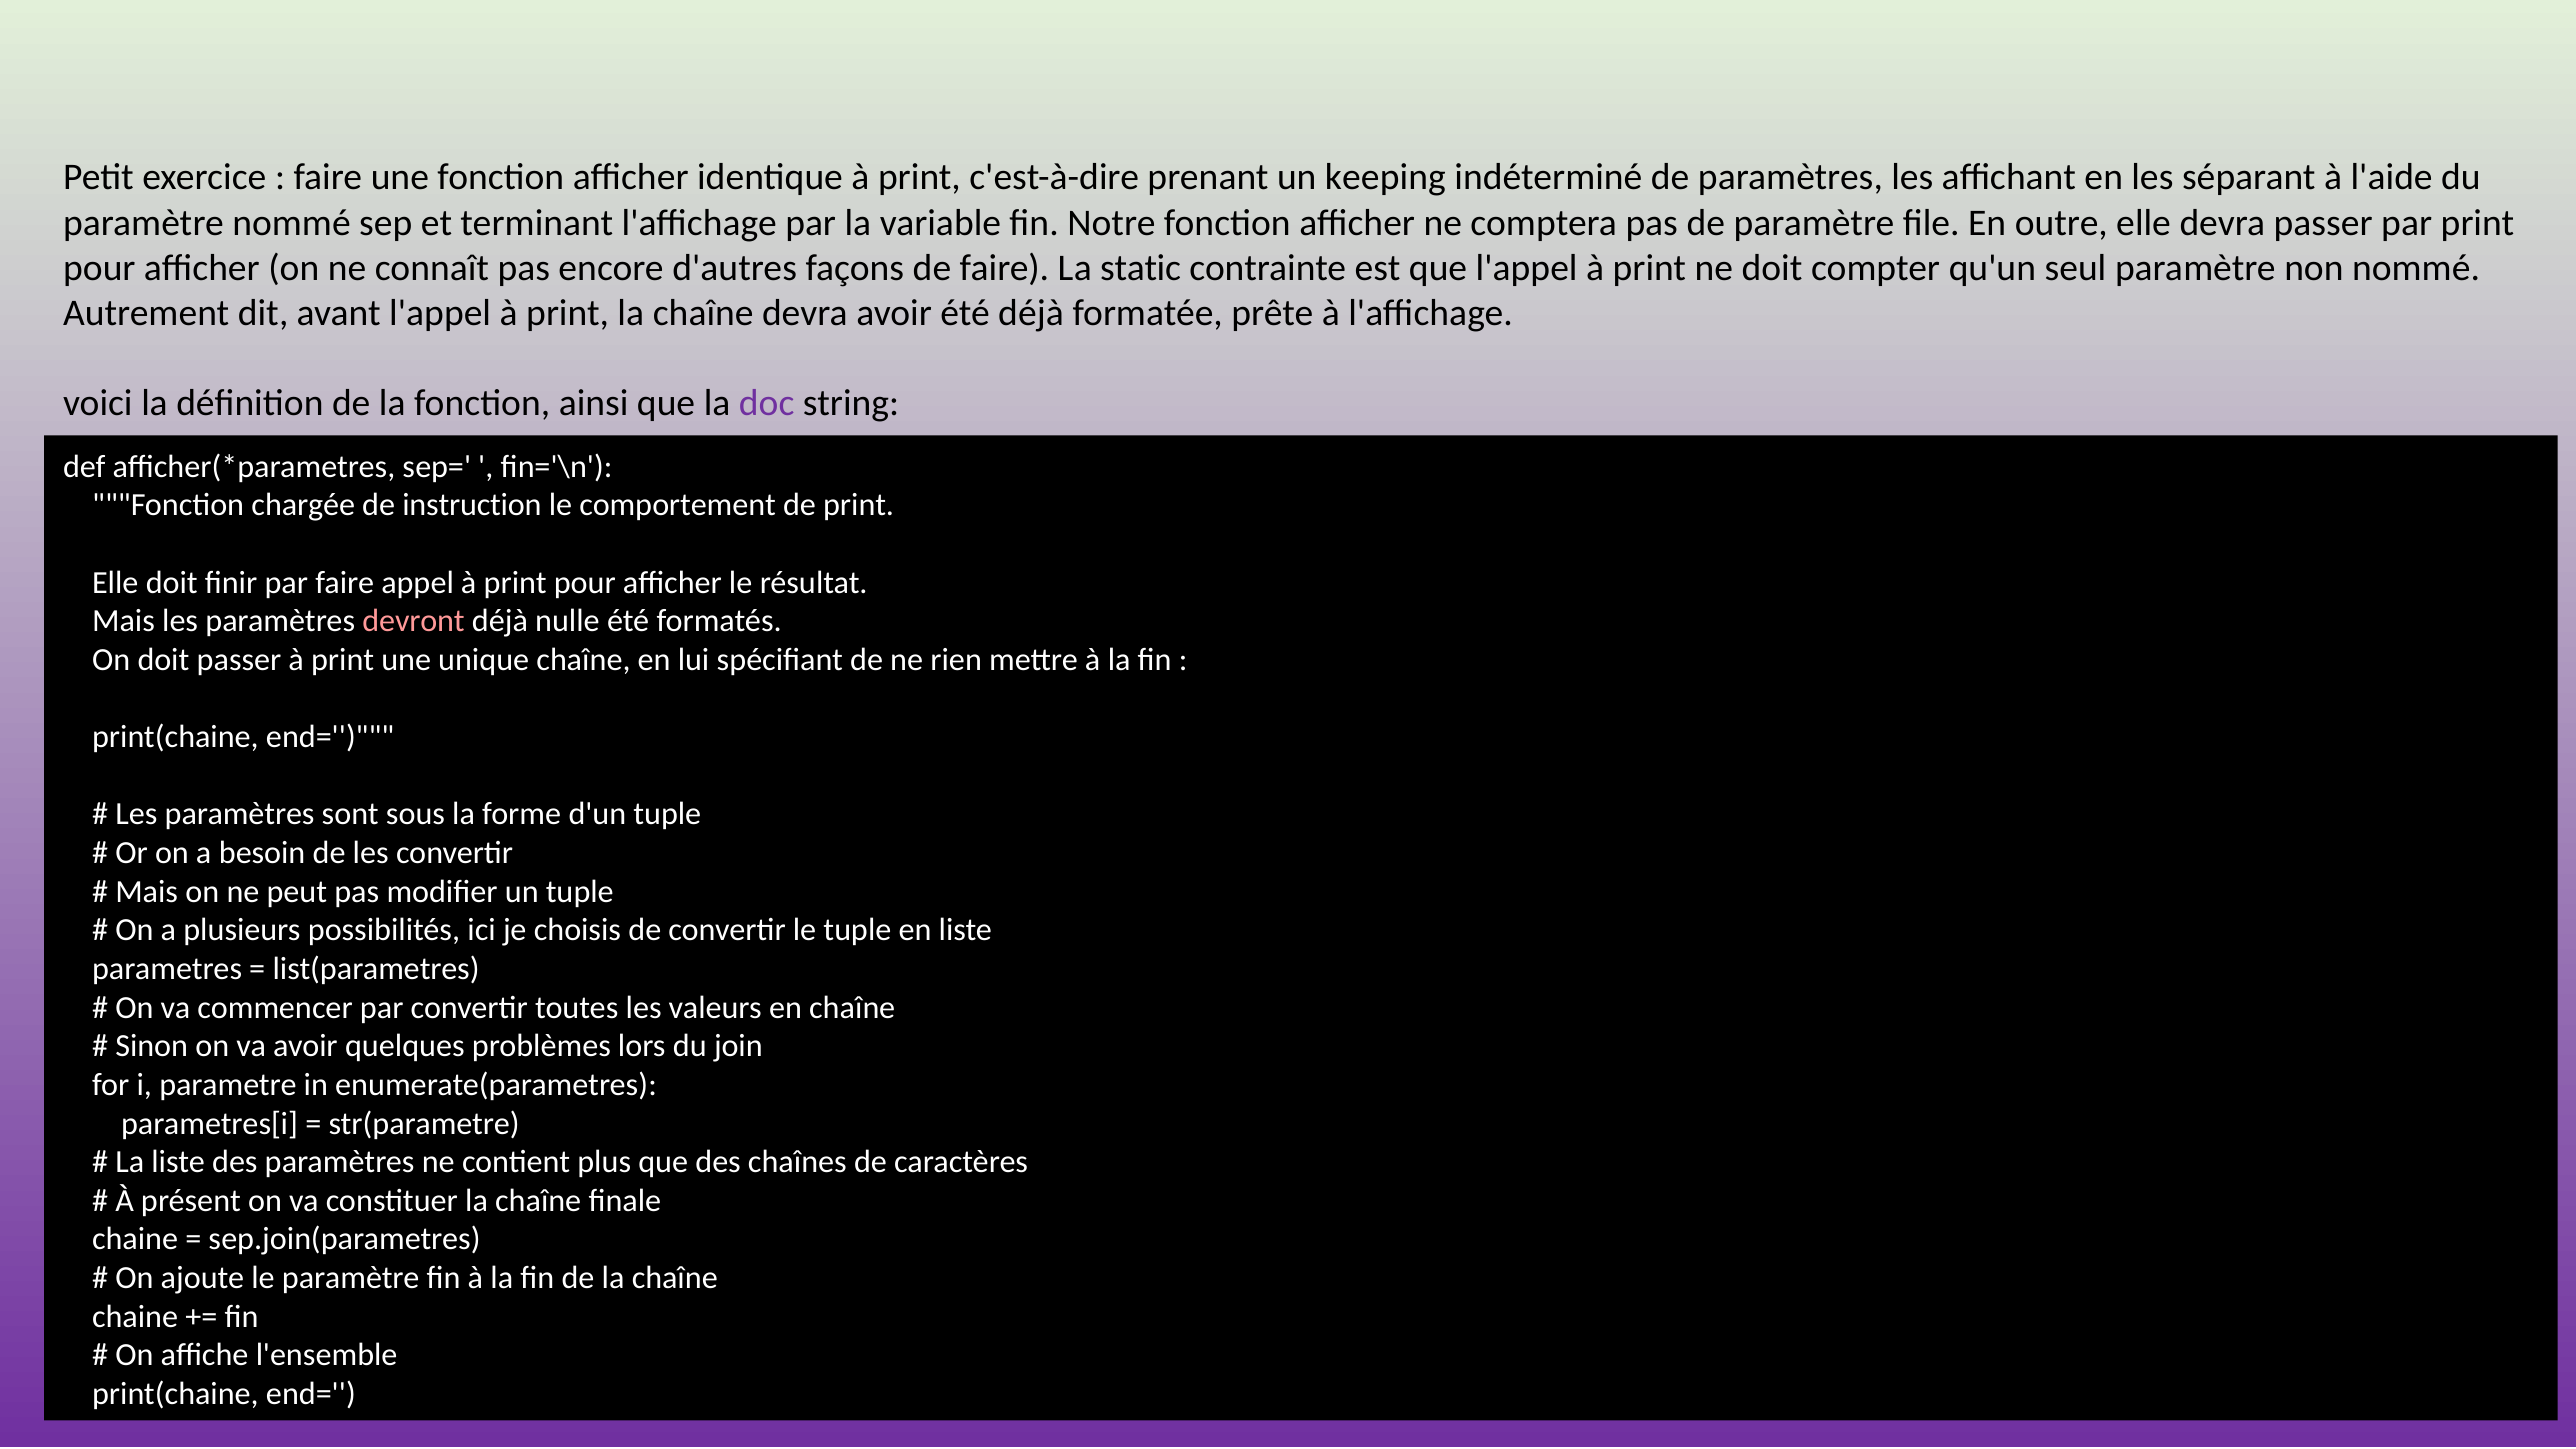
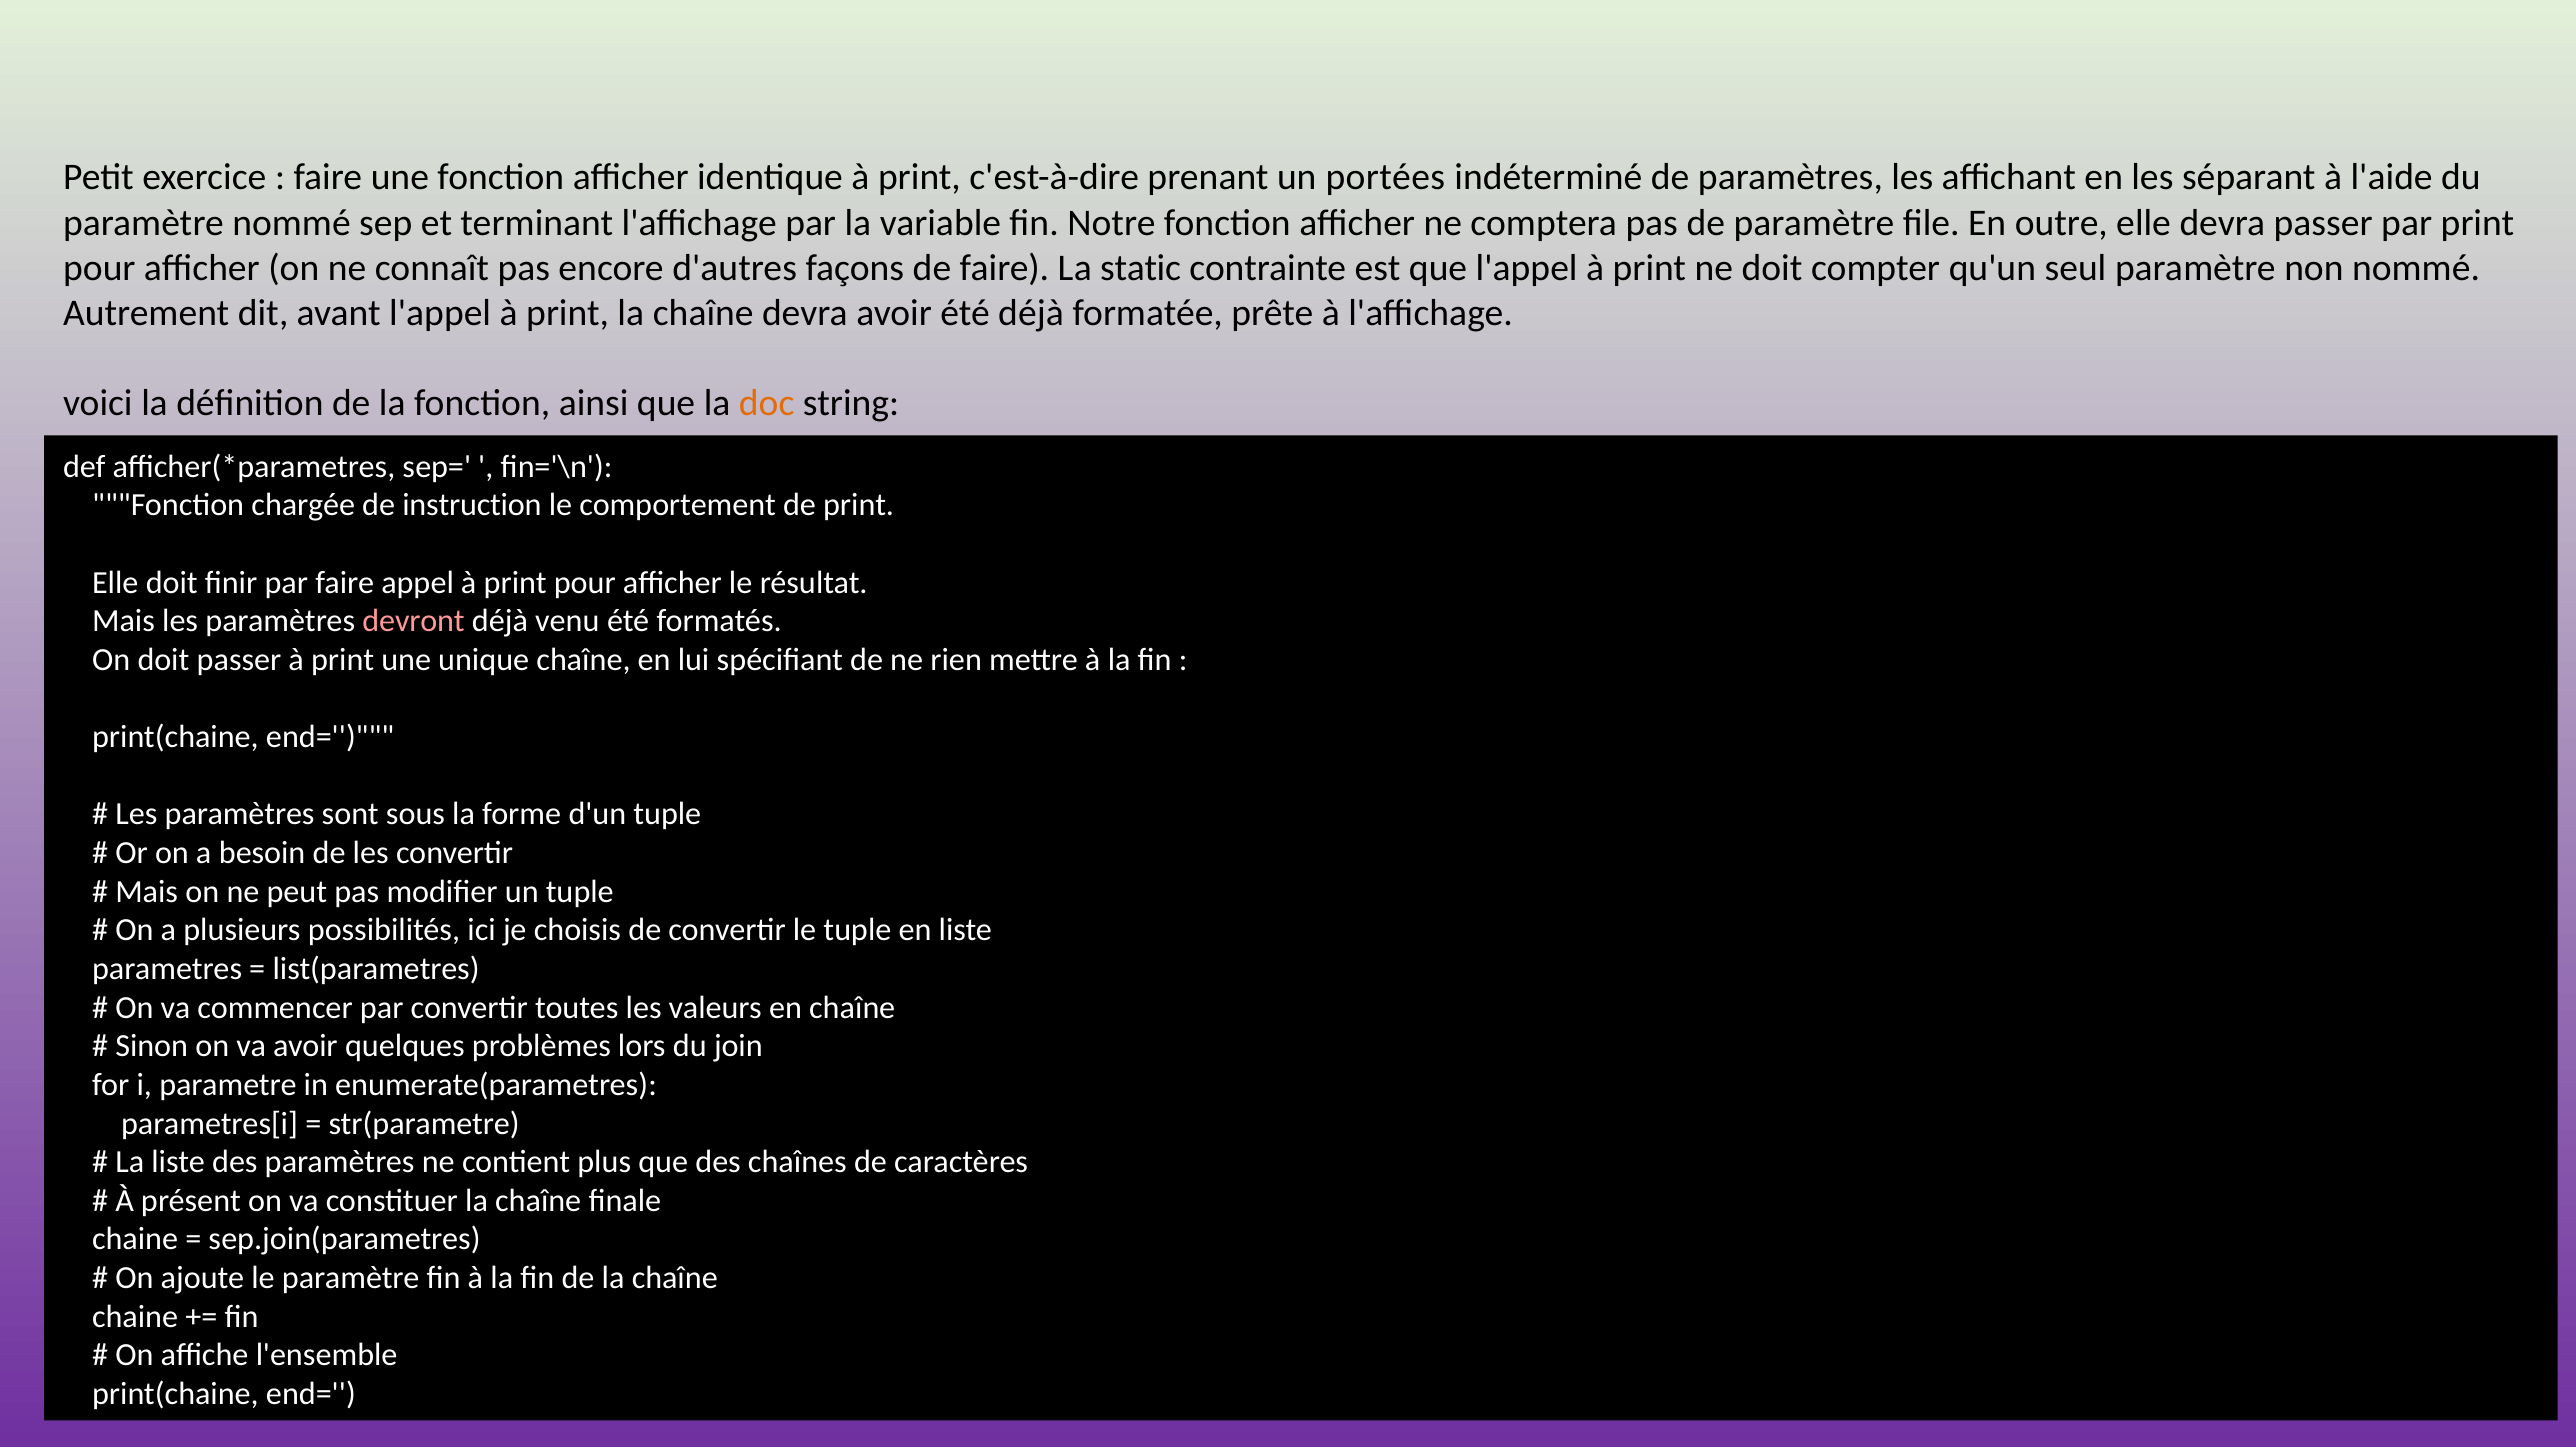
keeping: keeping -> portées (1385, 178)
doc colour: purple -> orange (767, 403)
nulle: nulle -> venu (567, 621)
